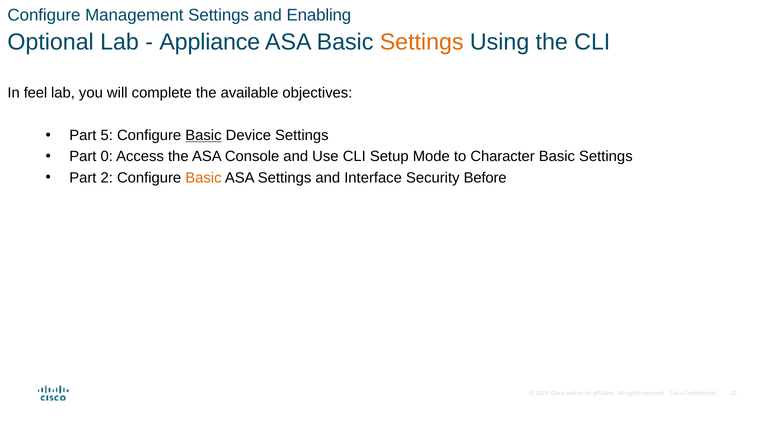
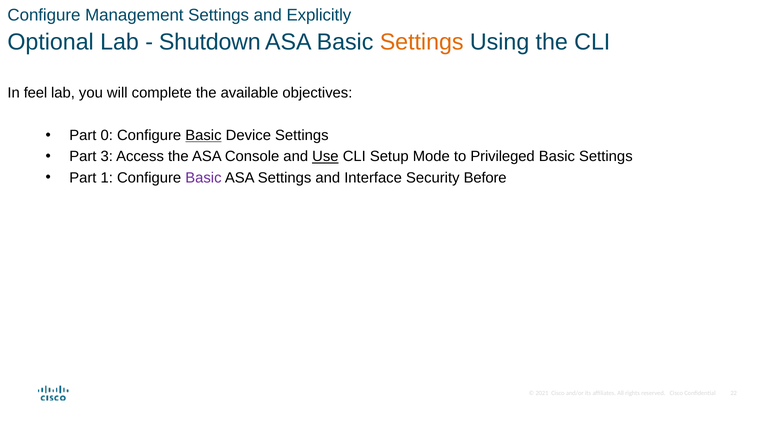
Enabling: Enabling -> Explicitly (319, 15)
Appliance: Appliance -> Shutdown (210, 42)
5: 5 -> 0 (107, 135)
0: 0 -> 3 (107, 157)
Use underline: none -> present (325, 157)
Character: Character -> Privileged (503, 157)
2: 2 -> 1 (107, 178)
Basic colour: orange -> purple (203, 178)
